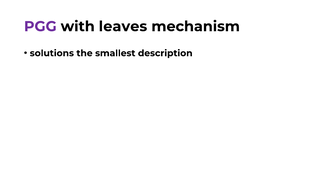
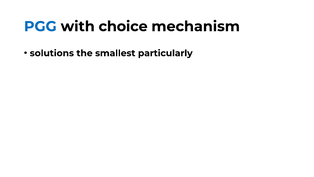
PGG colour: purple -> blue (40, 26)
leaves: leaves -> choice (123, 26)
description: description -> particularly (165, 53)
